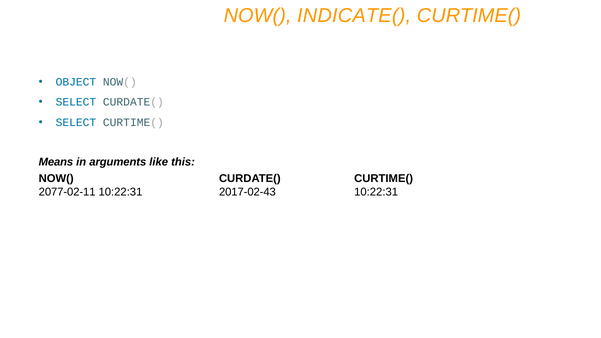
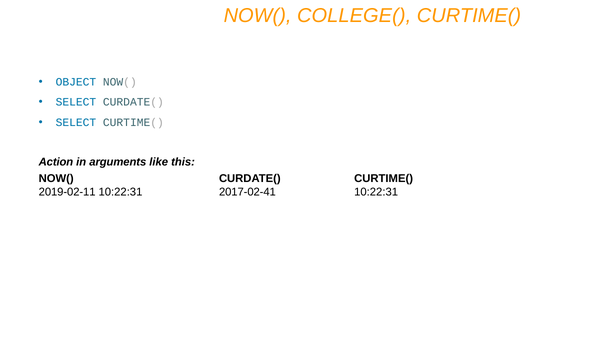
INDICATE(: INDICATE( -> COLLEGE( (354, 16)
Means: Means -> Action (56, 162)
2077-02-11: 2077-02-11 -> 2019-02-11 (67, 192)
2017-02-43: 2017-02-43 -> 2017-02-41 (247, 192)
